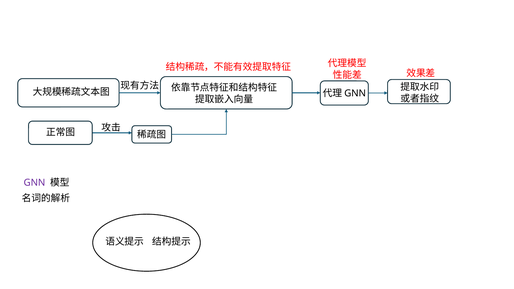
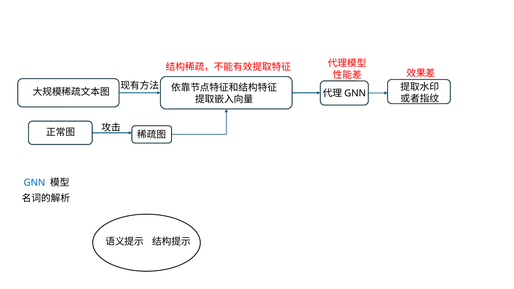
GNN colour: purple -> blue (34, 183)
